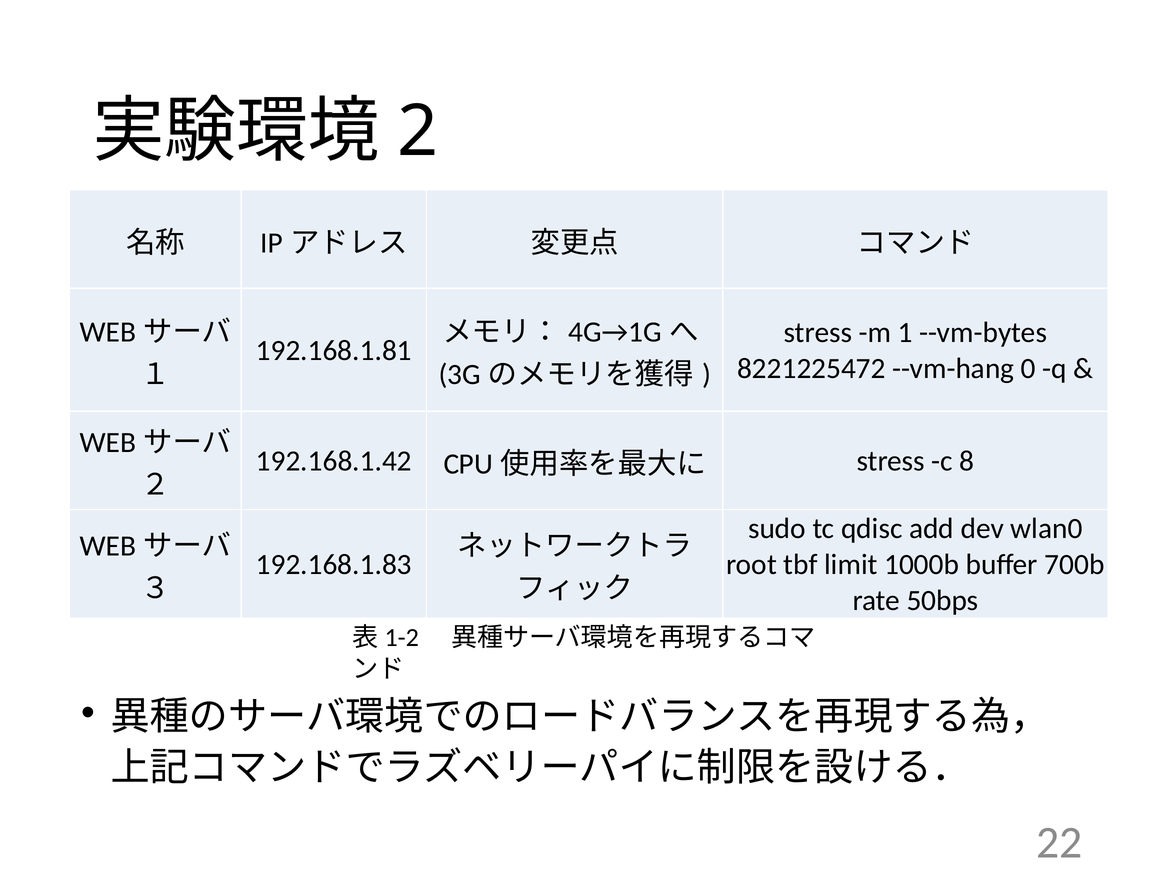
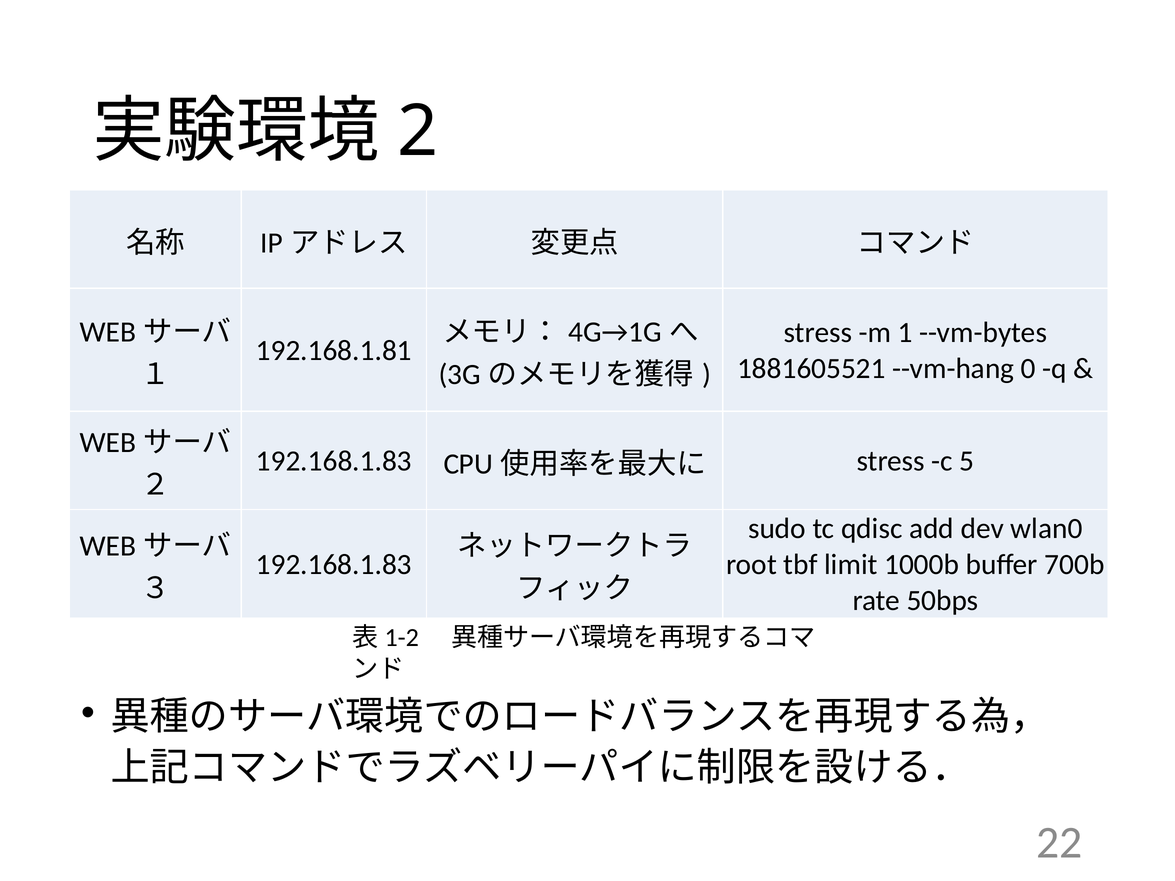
8221225472: 8221225472 -> 1881605521 (811, 369)
192.168.1.42: 192.168.1.42 -> 192.168.1.83 (334, 461)
8: 8 -> 5 (967, 461)
